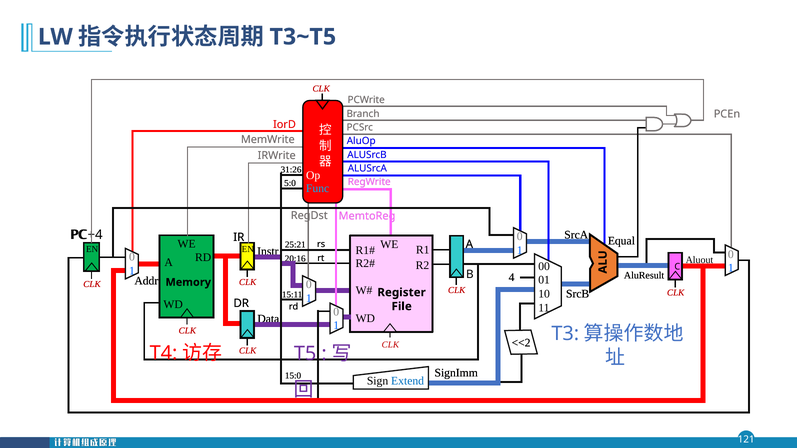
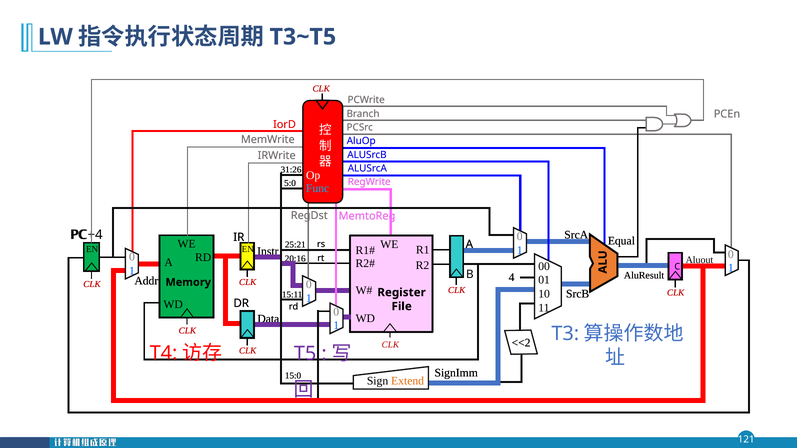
Extend colour: blue -> orange (408, 381)
